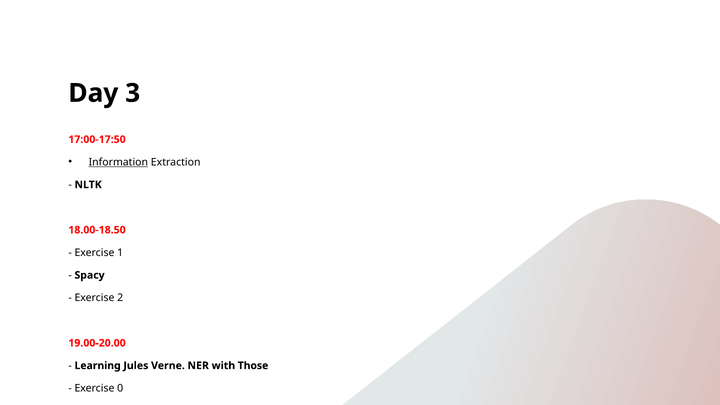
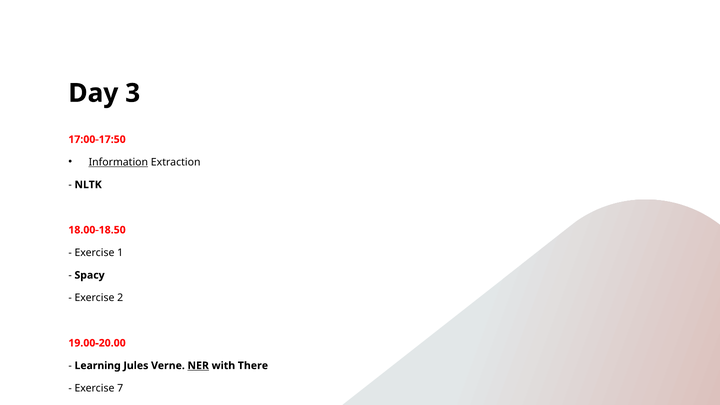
NER underline: none -> present (198, 366)
Those: Those -> There (253, 366)
0: 0 -> 7 (120, 388)
